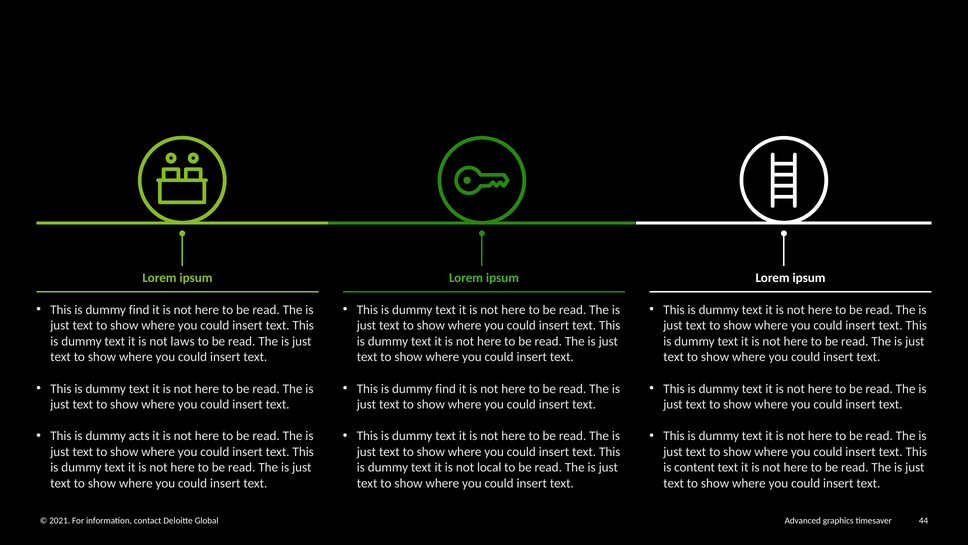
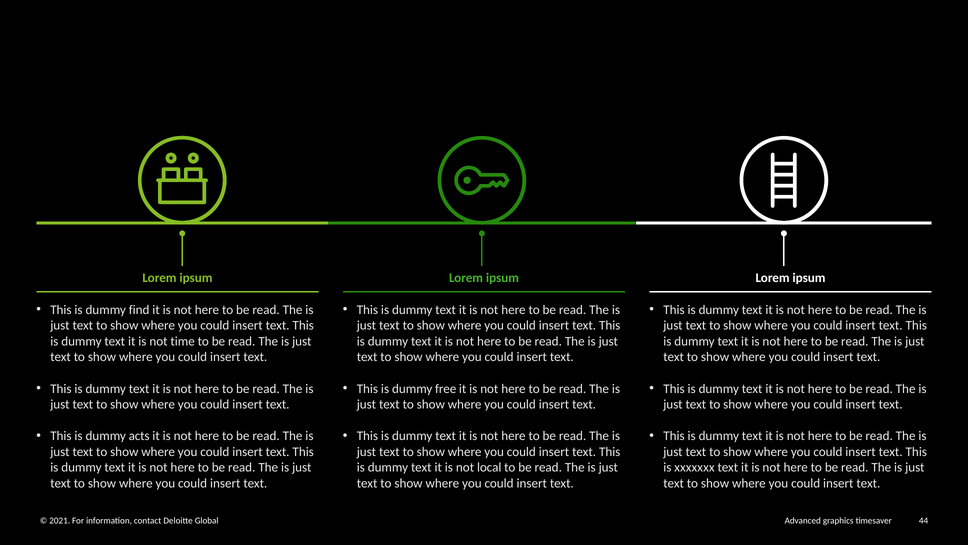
laws: laws -> time (183, 341)
find: find -> free (446, 388)
content: content -> xxxxxxx (694, 467)
